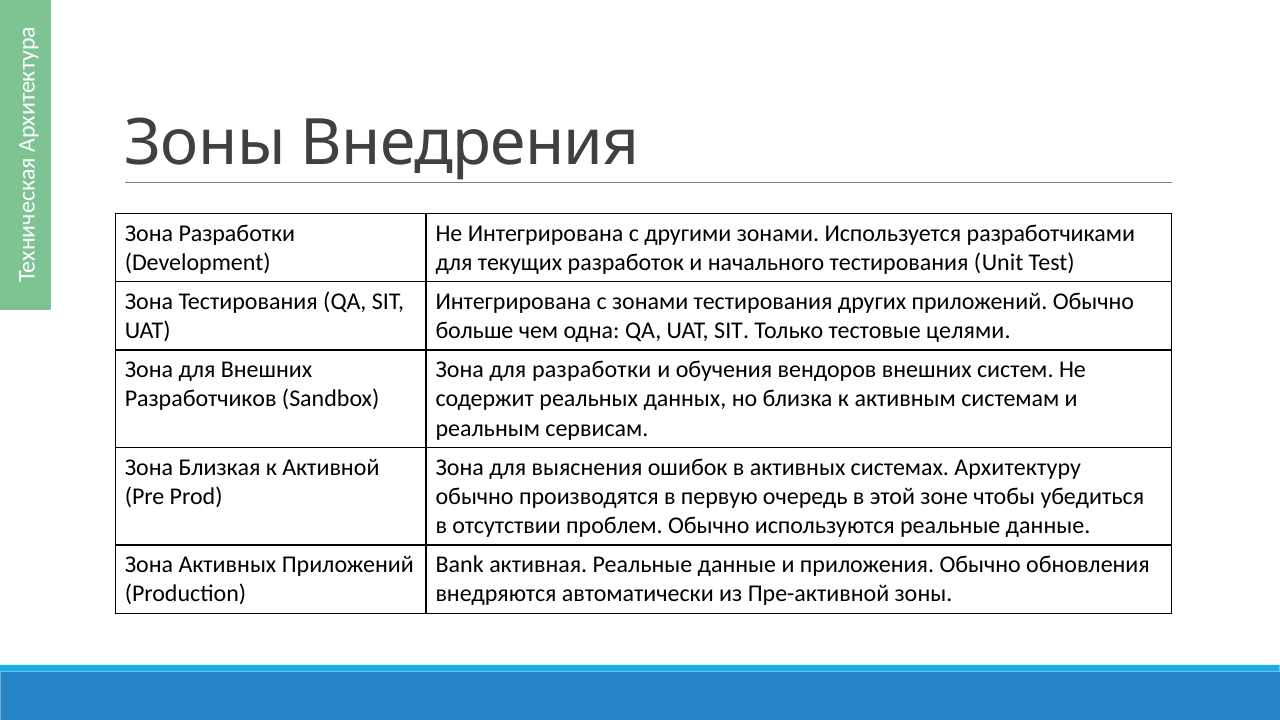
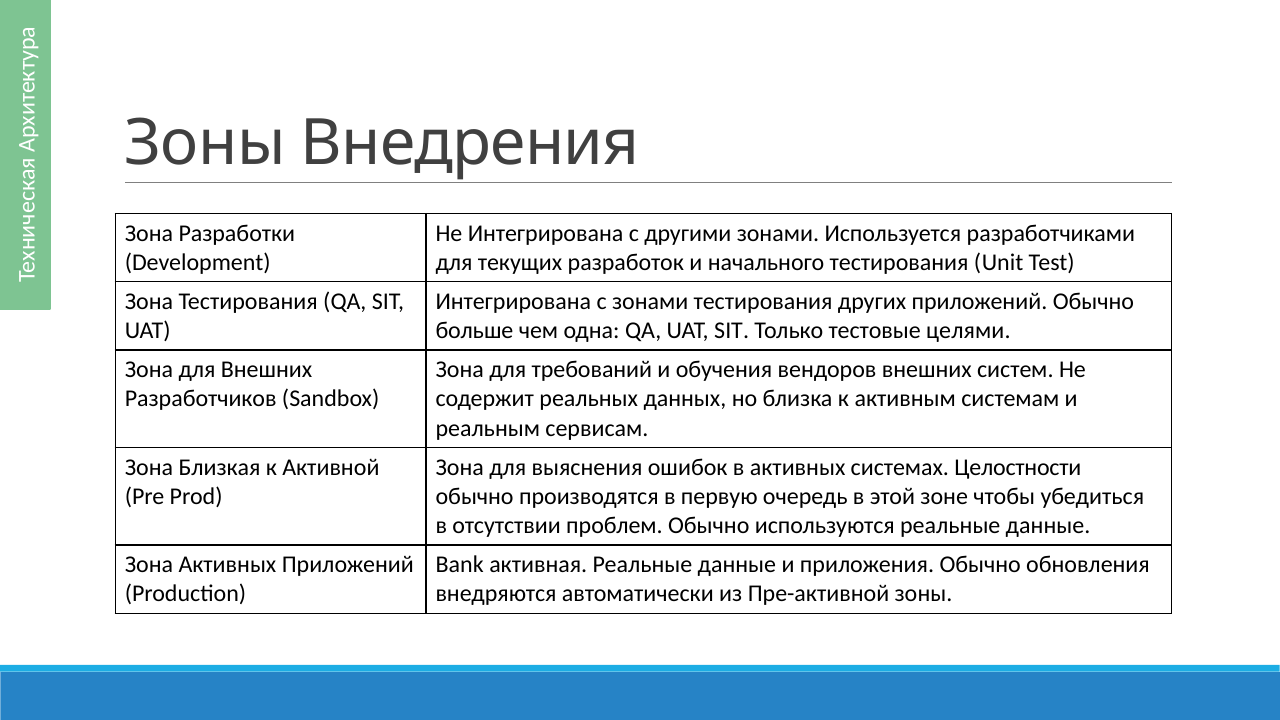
для разработки: разработки -> требований (592, 370)
Архитектуру: Архитектуру -> Целостности (1018, 467)
